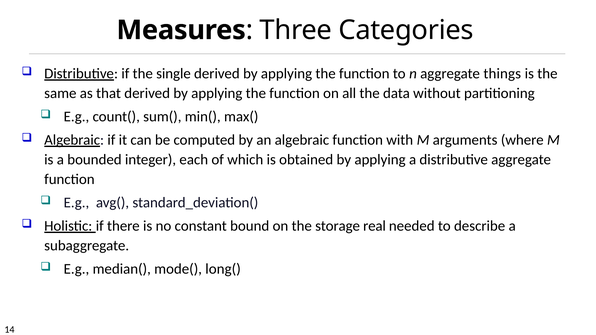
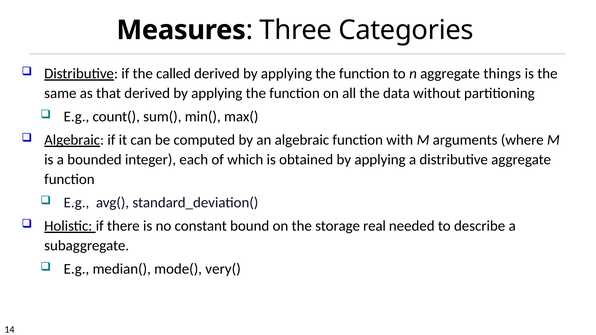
single: single -> called (174, 74)
long(: long( -> very( (223, 269)
